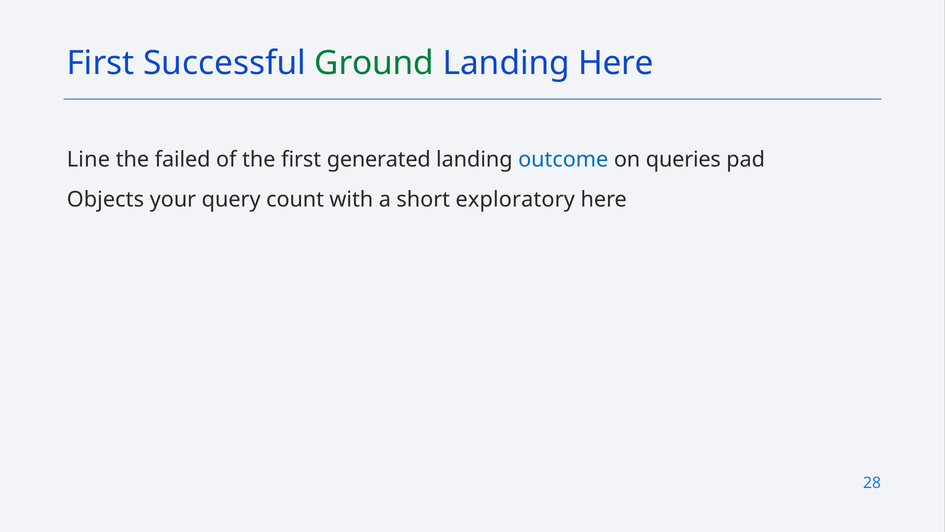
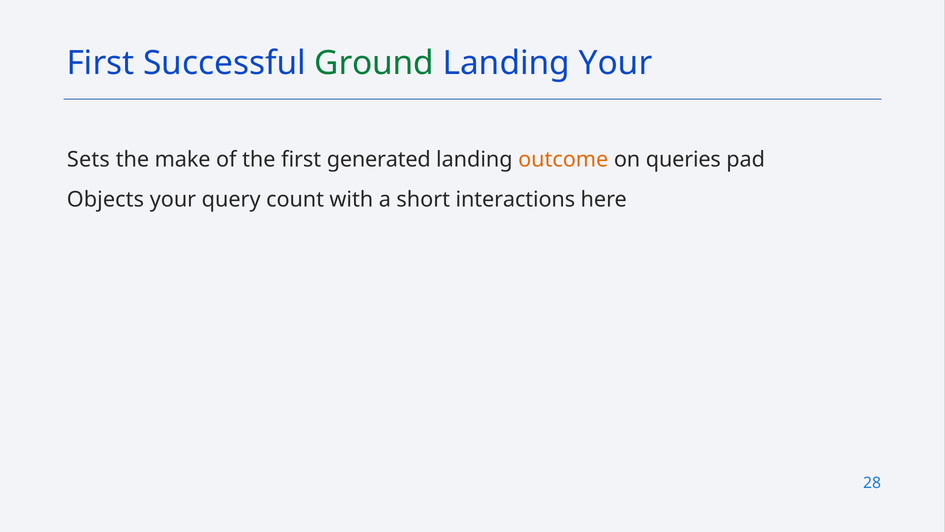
Landing Here: Here -> Your (616, 63)
Line: Line -> Sets (88, 160)
failed: failed -> make (183, 160)
outcome colour: blue -> orange (563, 160)
exploratory: exploratory -> interactions (515, 199)
